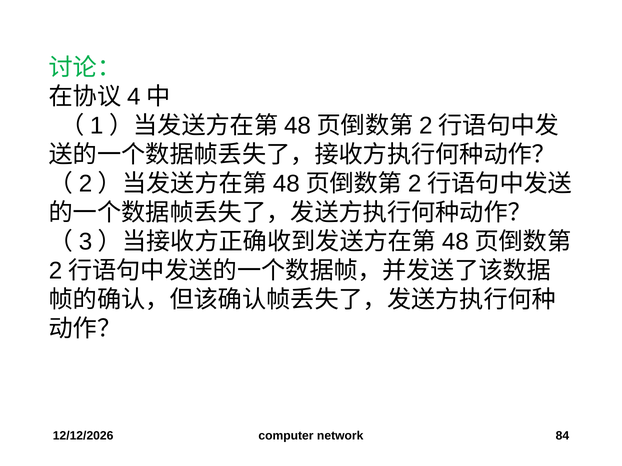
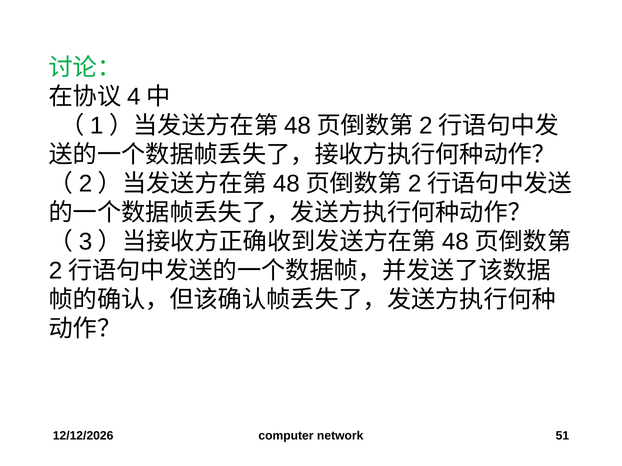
84: 84 -> 51 (562, 436)
